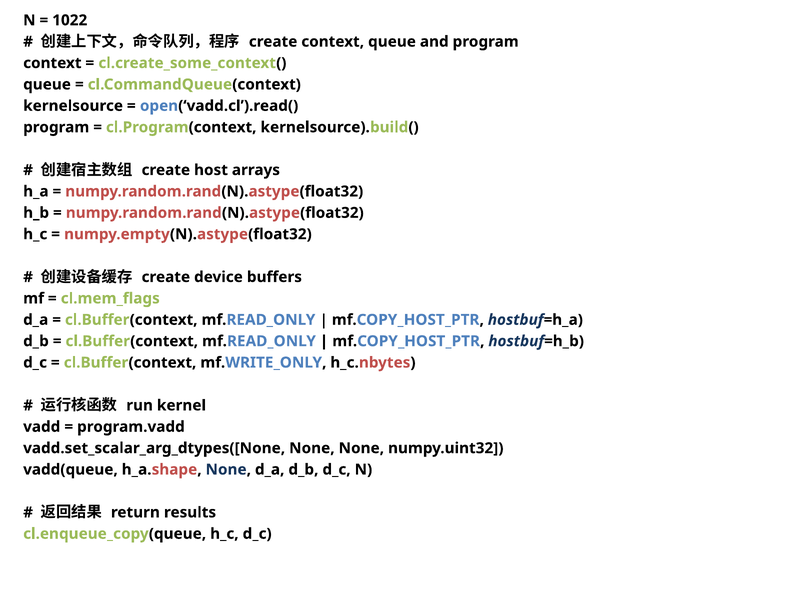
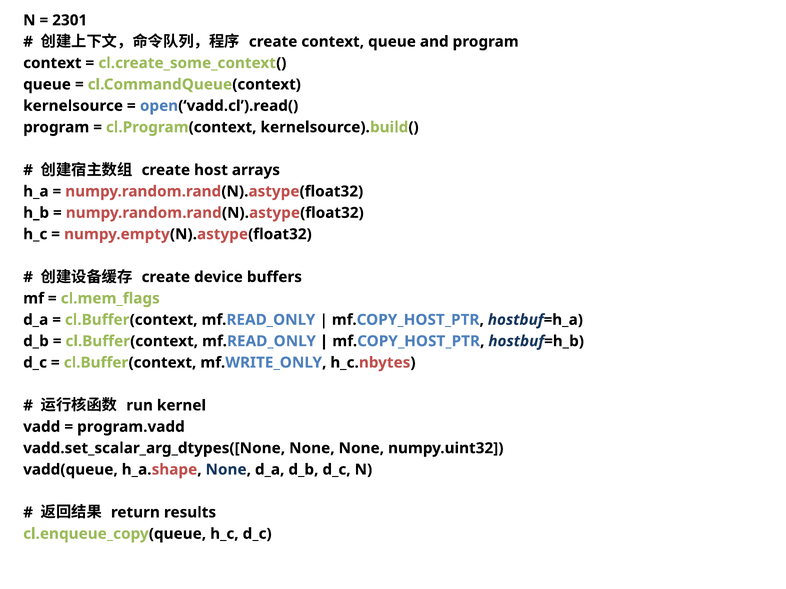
1022: 1022 -> 2301 (70, 20)
